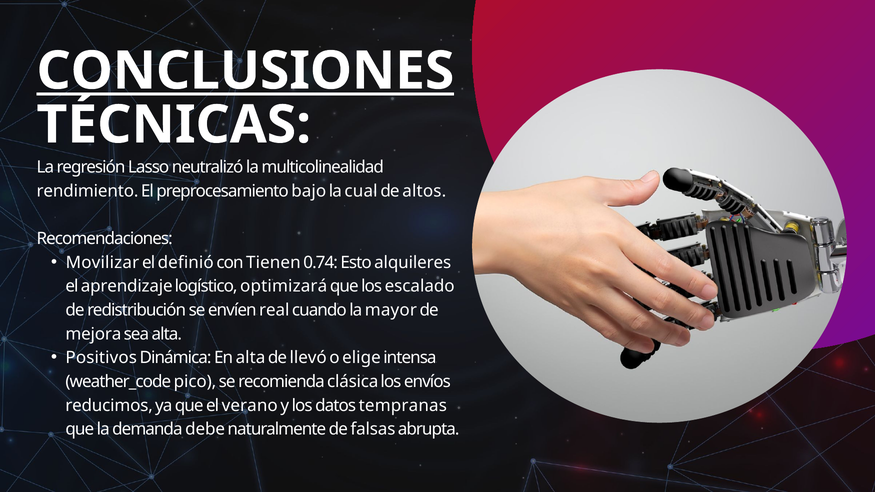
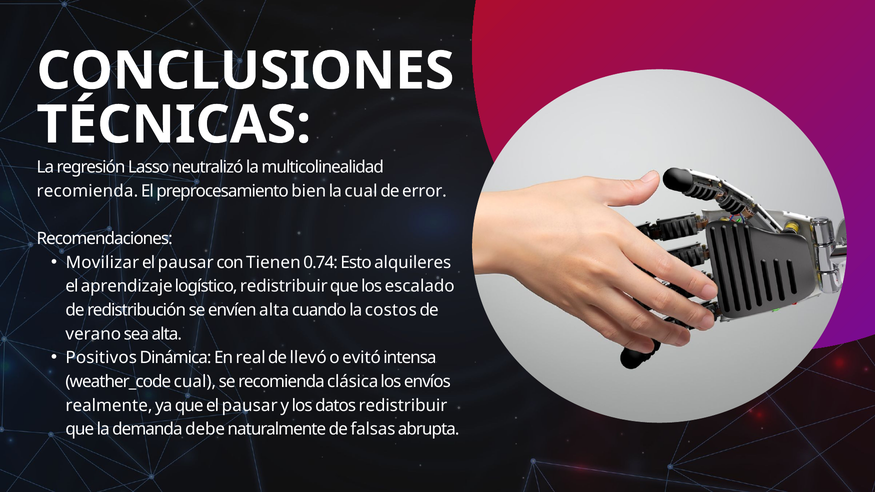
CONCLUSIONES underline: present -> none (245, 71)
rendimiento: rendimiento -> recomienda (87, 191)
bajo: bajo -> bien (309, 191)
altos: altos -> error (424, 191)
definió: definió -> pausar (186, 263)
logístico optimizará: optimizará -> redistribuir (284, 286)
envíen real: real -> alta (274, 310)
mayor: mayor -> costos (391, 310)
mejora: mejora -> verano (93, 334)
En alta: alta -> real (251, 358)
elige: elige -> evitó (362, 358)
weather_code pico: pico -> cual (195, 382)
reducimos: reducimos -> realmente (109, 406)
que el verano: verano -> pausar (250, 406)
datos tempranas: tempranas -> redistribuir (403, 406)
